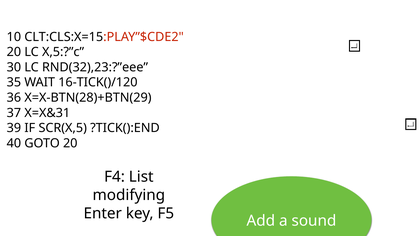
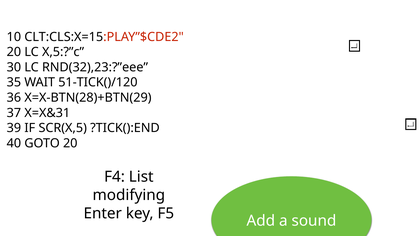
16-TICK()/120: 16-TICK()/120 -> 51-TICK()/120 (98, 82)
